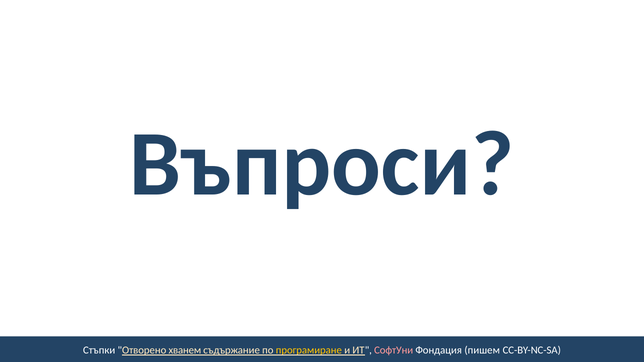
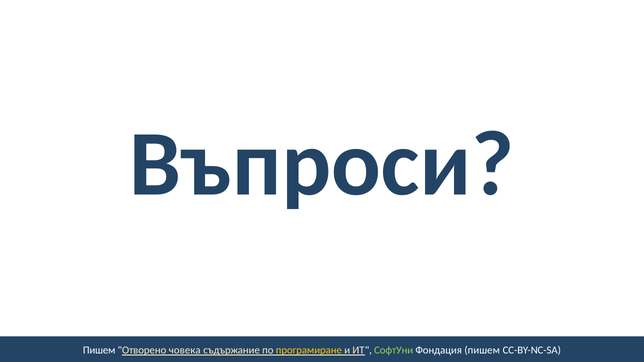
Стъпки: Стъпки -> Пишем (99, 351)
хванем: хванем -> човека (185, 351)
СофтУни colour: pink -> light green (394, 351)
